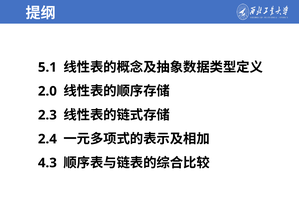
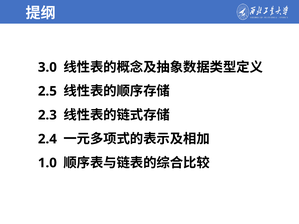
5.1: 5.1 -> 3.0 (47, 67)
2.0: 2.0 -> 2.5 (47, 91)
4.3: 4.3 -> 1.0 (47, 163)
